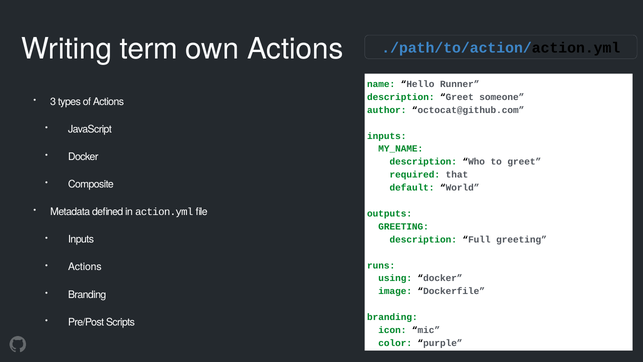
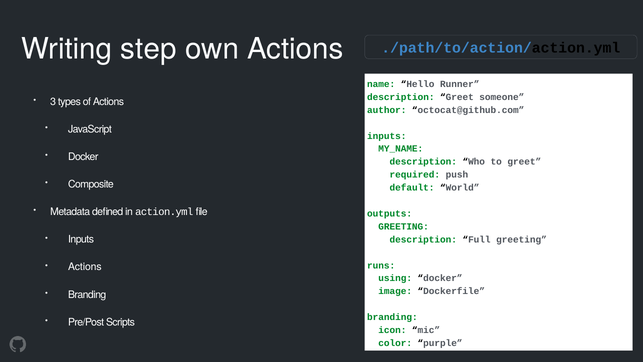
term: term -> step (149, 49)
that: that -> push (457, 175)
